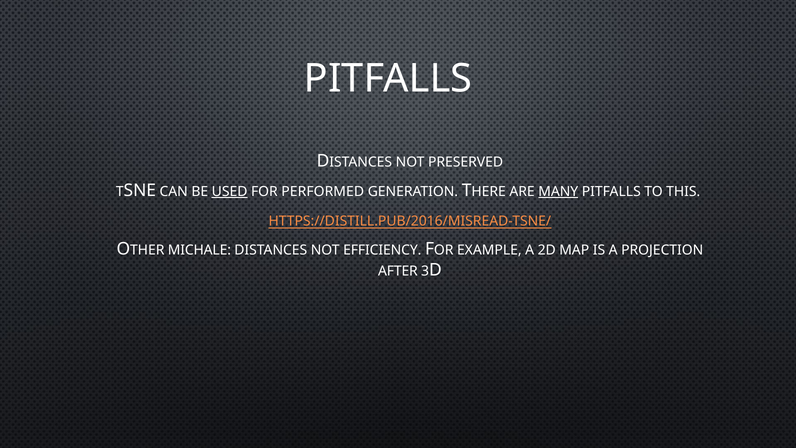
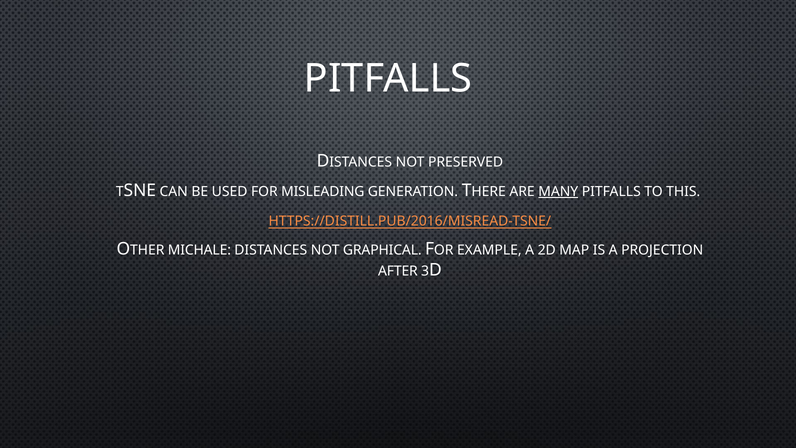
USED underline: present -> none (230, 191)
PERFORMED: PERFORMED -> MISLEADING (323, 191)
EFFICIENCY: EFFICIENCY -> GRAPHICAL (382, 250)
